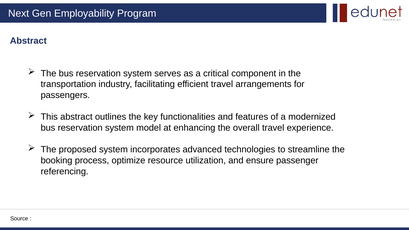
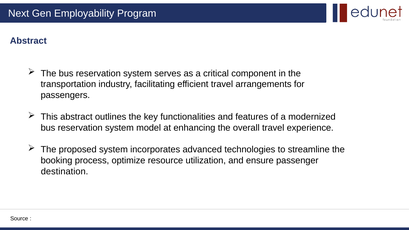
referencing: referencing -> destination (65, 171)
